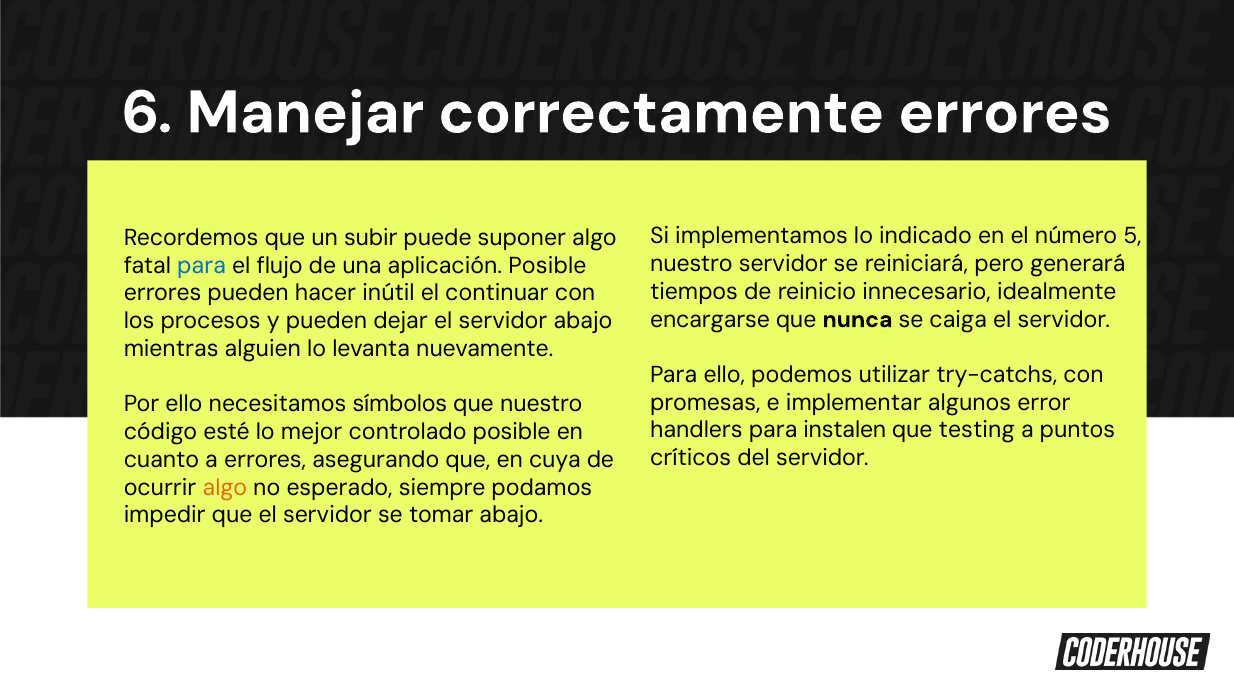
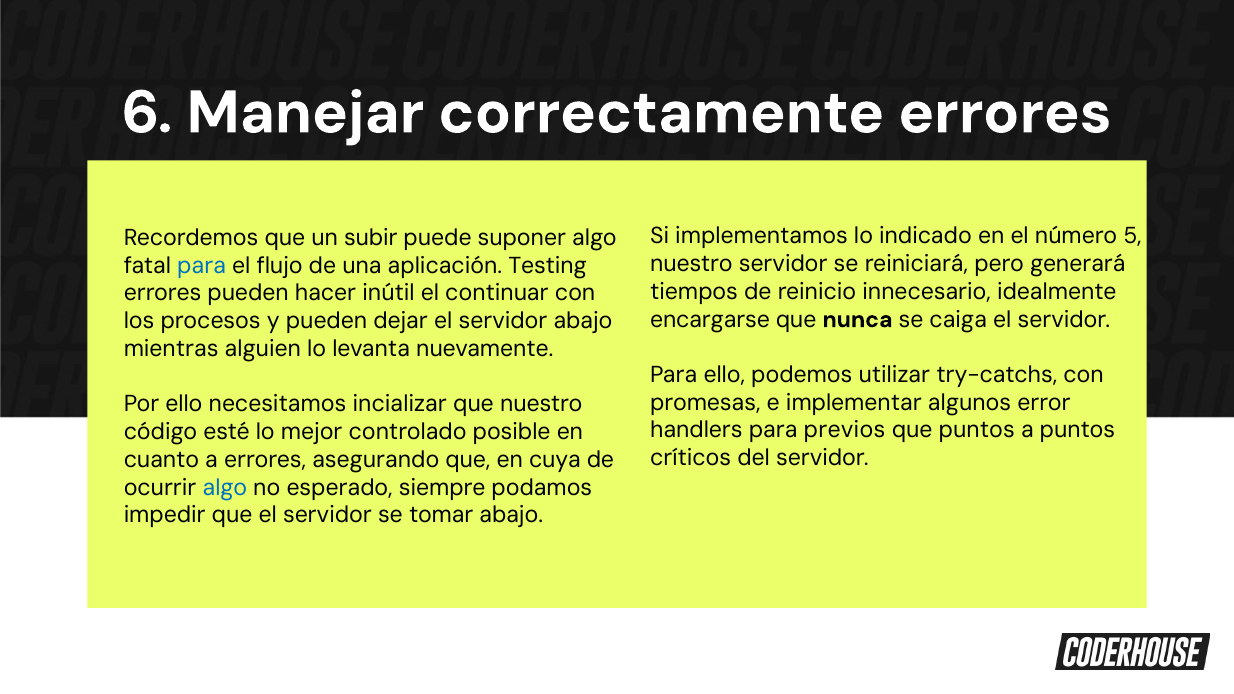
aplicación Posible: Posible -> Testing (548, 266)
símbolos: símbolos -> incializar (400, 404)
instalen: instalen -> previos (845, 430)
que testing: testing -> puntos (977, 430)
algo colour: orange -> blue (225, 488)
